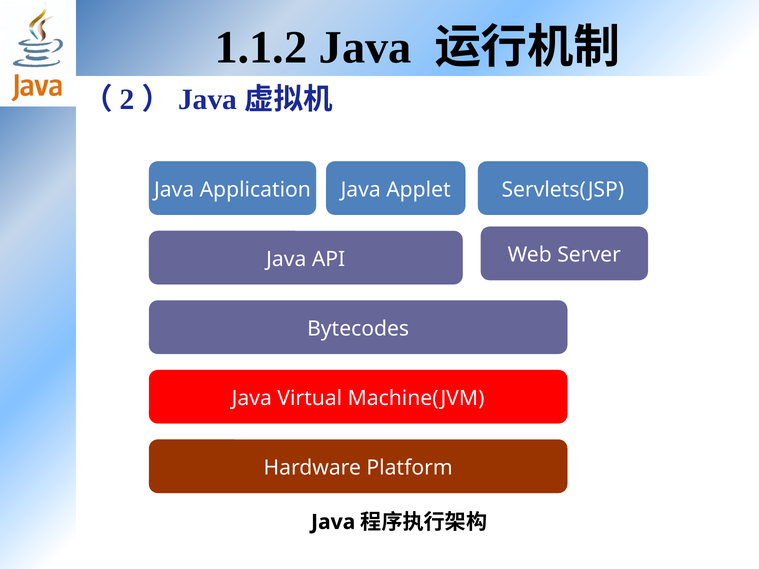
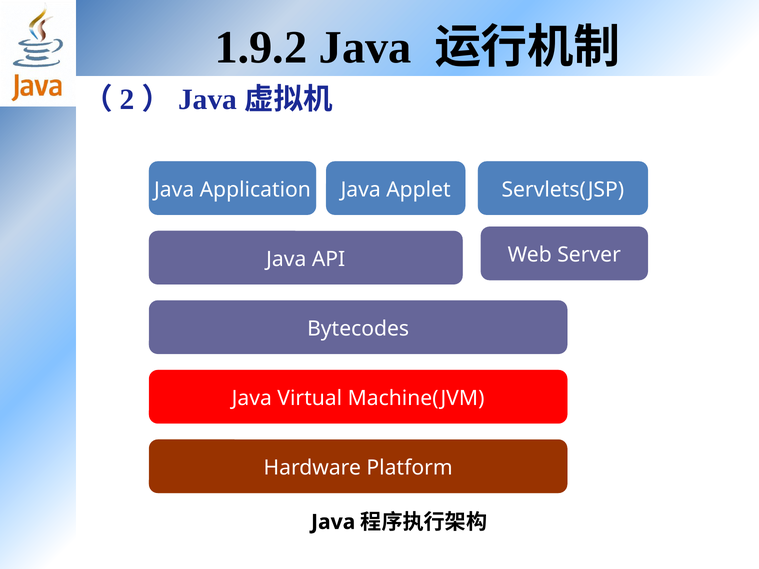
1.1.2: 1.1.2 -> 1.9.2 (261, 47)
